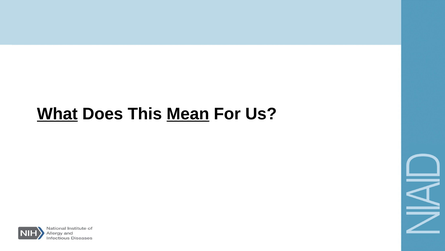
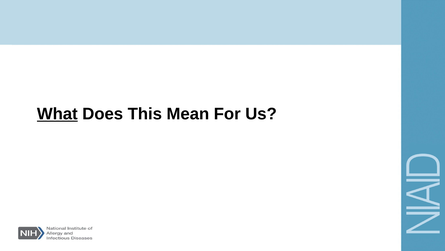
Mean underline: present -> none (188, 114)
